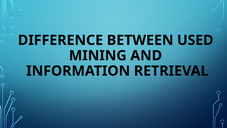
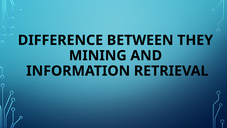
USED: USED -> THEY (195, 40)
